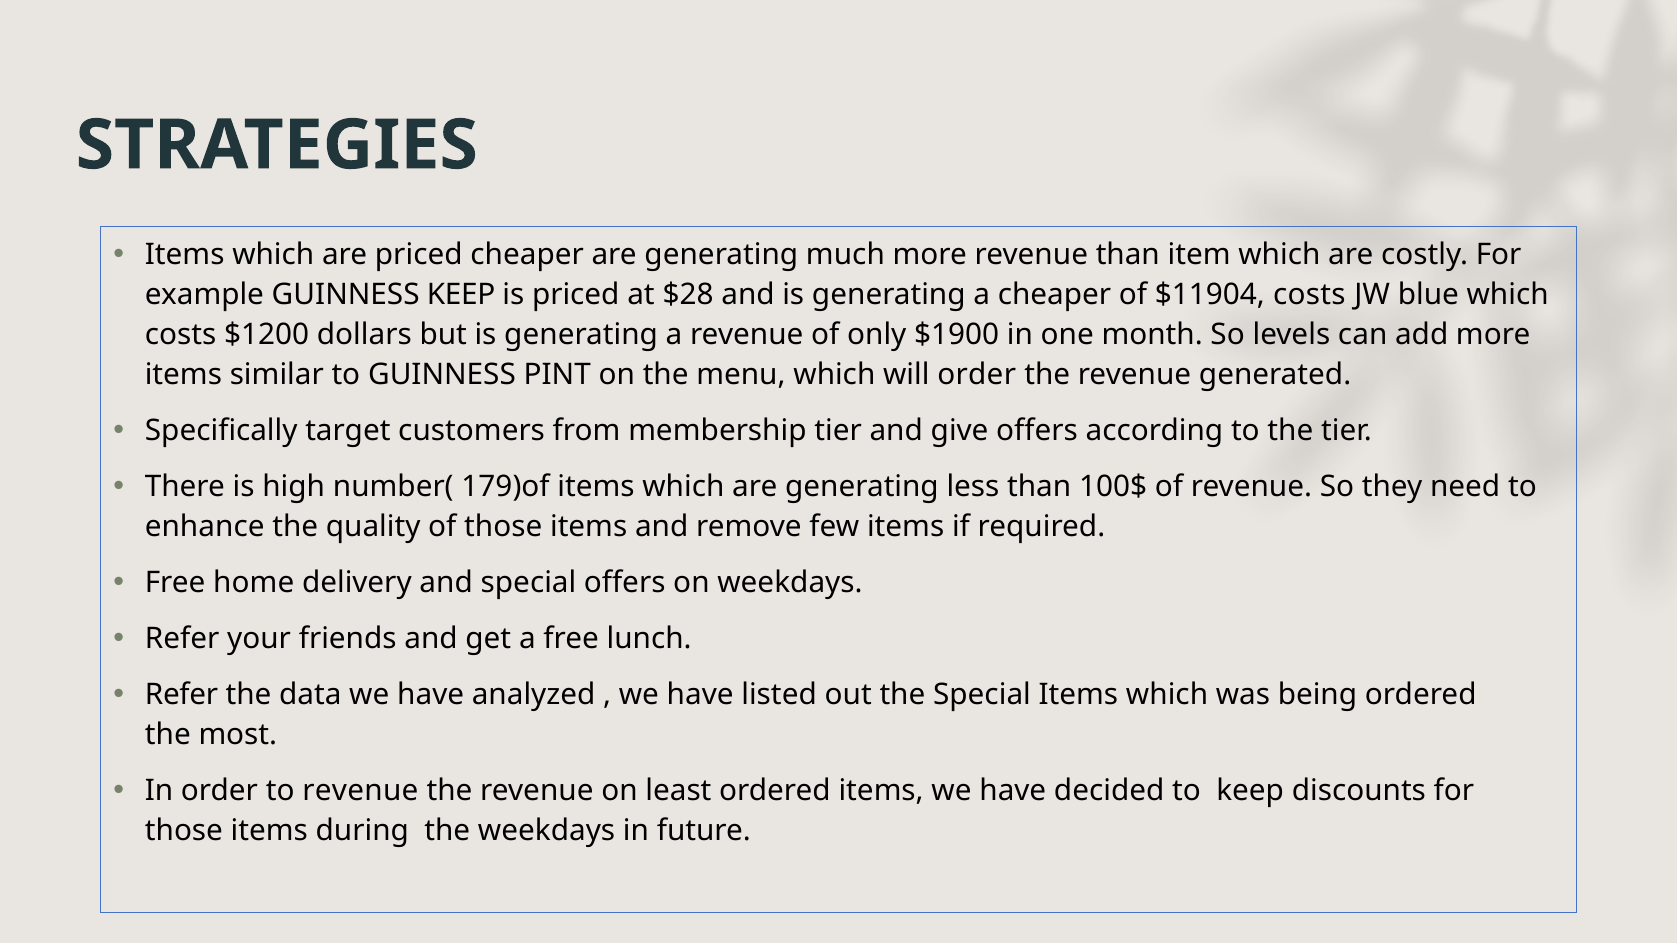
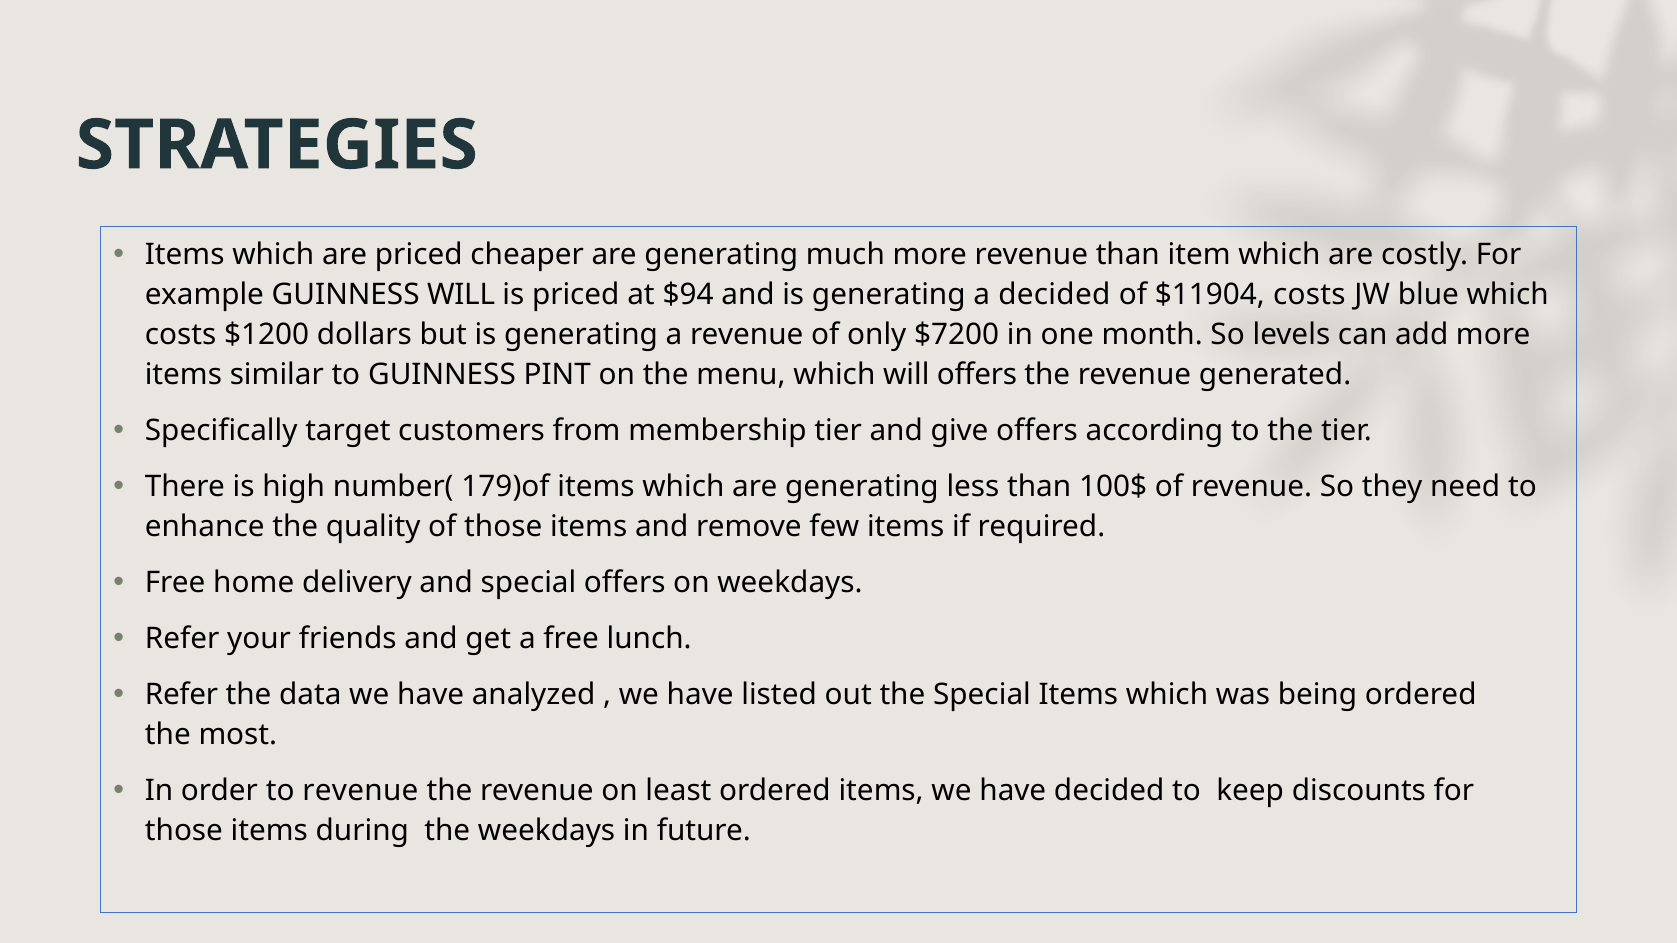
GUINNESS KEEP: KEEP -> WILL (461, 295)
$28: $28 -> $94 (688, 295)
a cheaper: cheaper -> decided (1054, 295)
$1900: $1900 -> $7200 (957, 335)
will order: order -> offers (977, 375)
